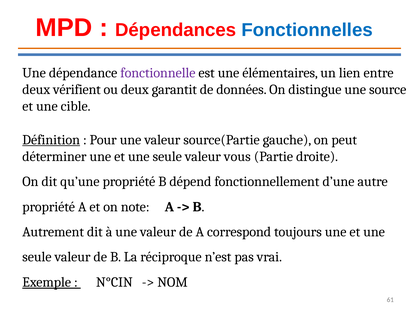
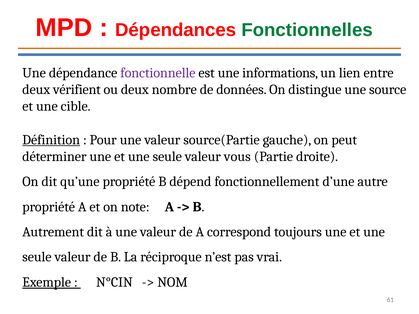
Fonctionnelles colour: blue -> green (307, 30)
élémentaires: élémentaires -> informations (280, 73)
garantit: garantit -> nombre (174, 90)
